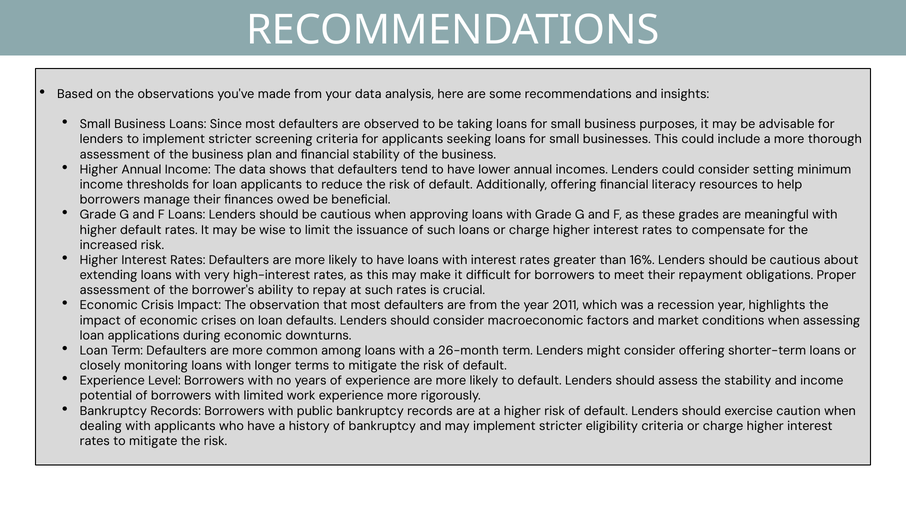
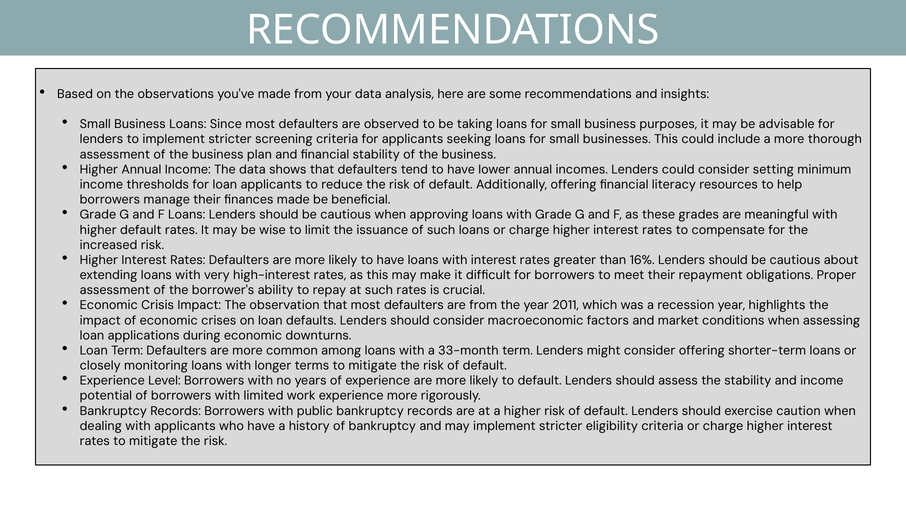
finances owed: owed -> made (293, 200)
26-month: 26-month -> 33-month (468, 351)
